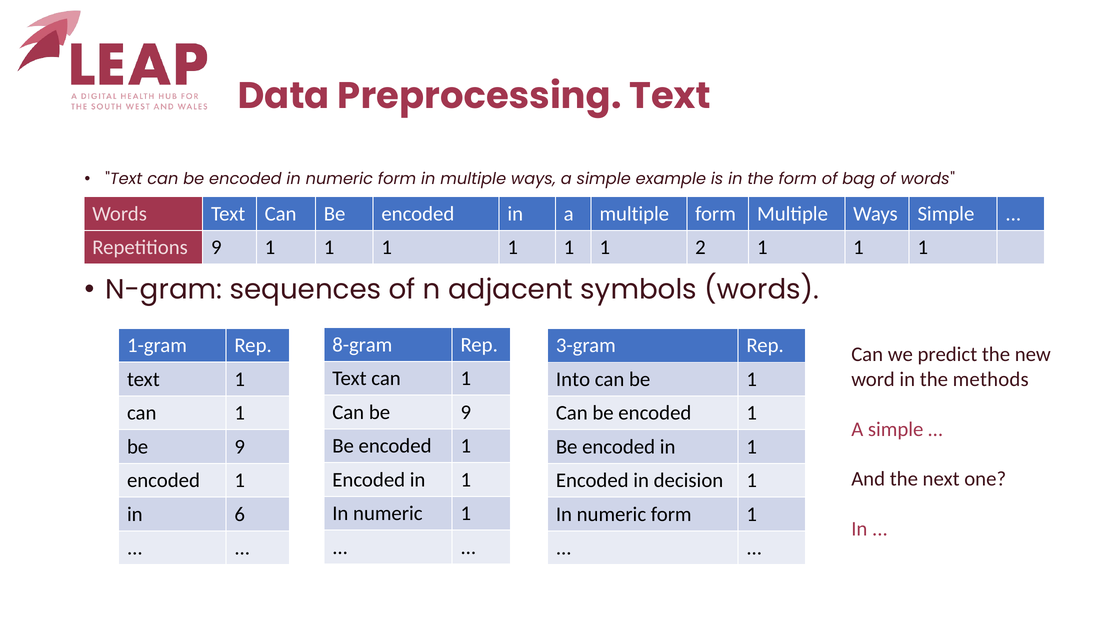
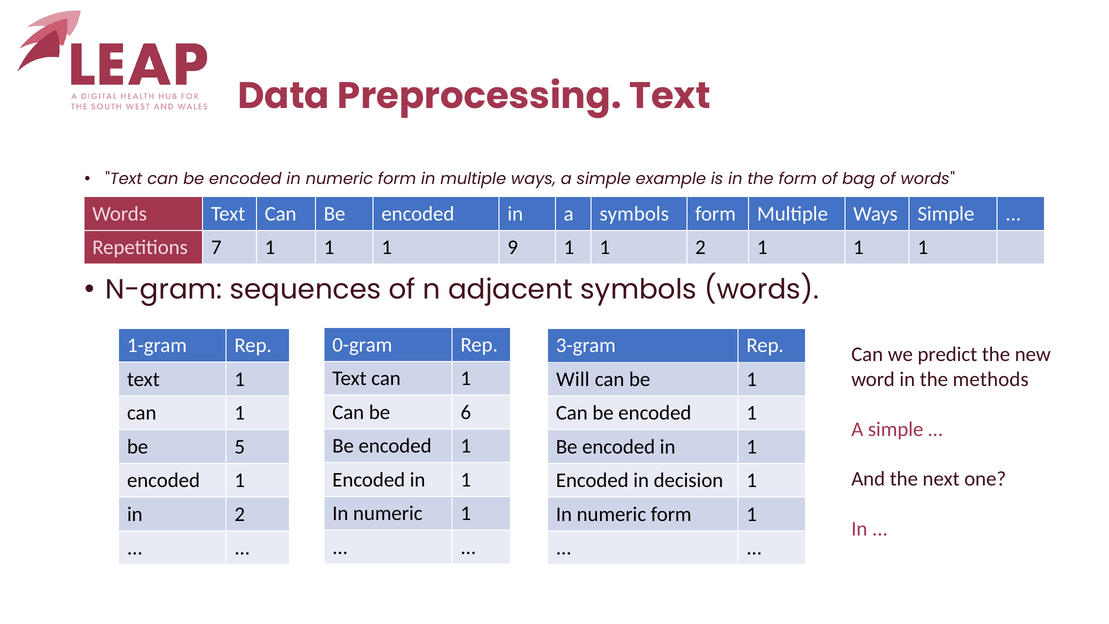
a multiple: multiple -> symbols (634, 214)
Repetitions 9: 9 -> 7 (216, 248)
1: 1 -> 9 (513, 248)
8-gram: 8-gram -> 0-gram (362, 345)
Into: Into -> Will (573, 379)
Can be 9: 9 -> 6 (466, 412)
9: 9 -> 5 (240, 447)
in 6: 6 -> 2 (240, 514)
